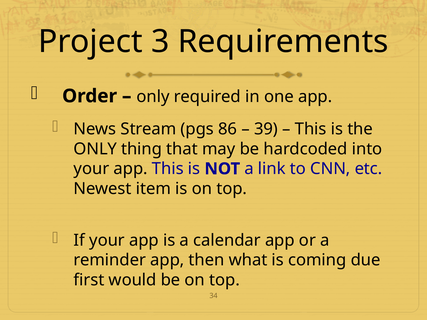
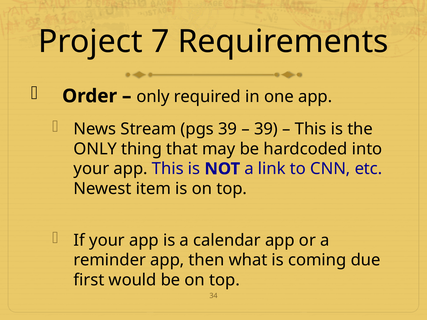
3: 3 -> 7 (160, 42)
pgs 86: 86 -> 39 (228, 129)
